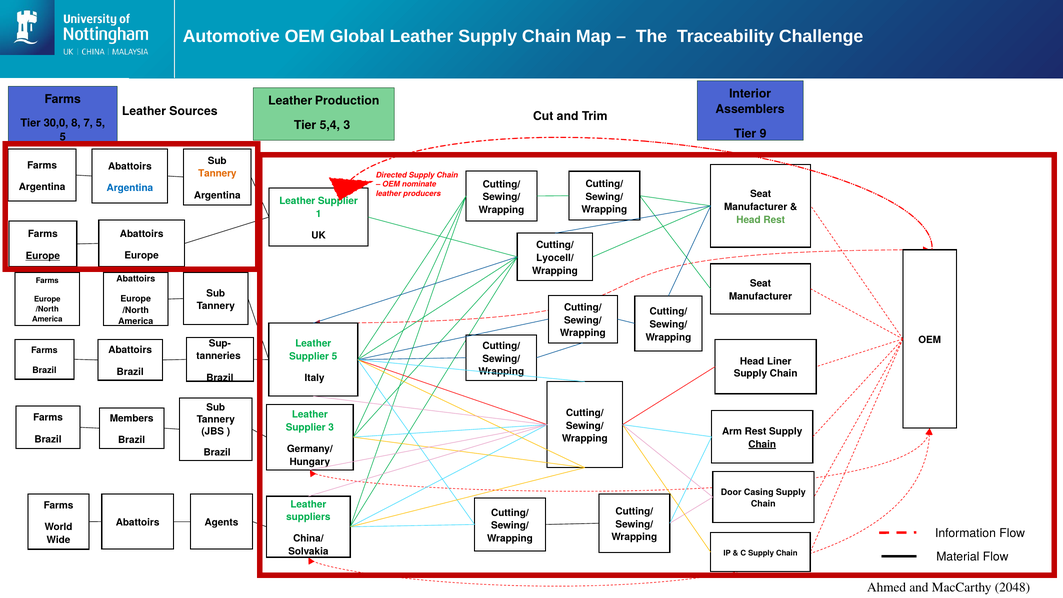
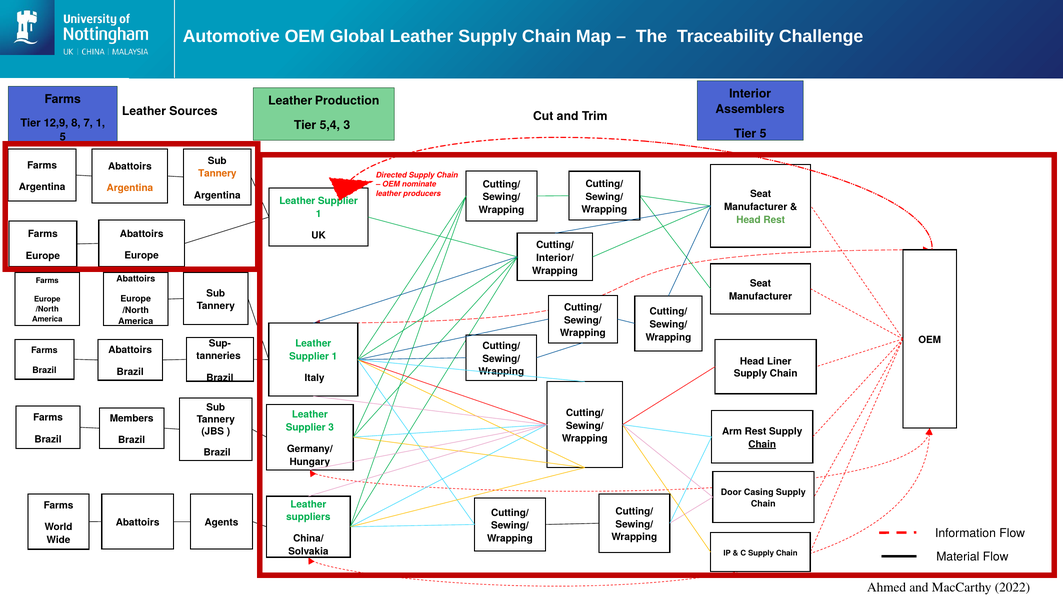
30,0: 30,0 -> 12,9 (56, 123)
7 5: 5 -> 1 (100, 123)
Tier 9: 9 -> 5 (763, 134)
Argentina colour: blue -> orange (130, 188)
Europe underline: present -> none (43, 256)
Lyocell/: Lyocell/ -> Interior/ (555, 258)
5: 5 -> 1 (334, 356)
2048: 2048 -> 2022 (1012, 587)
